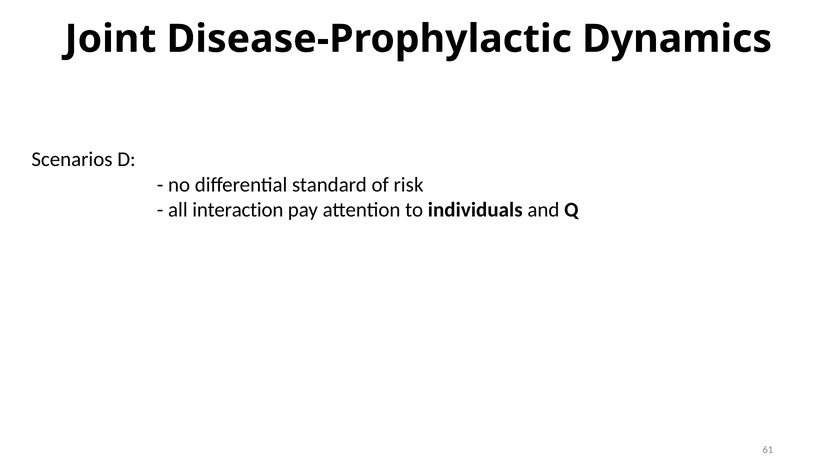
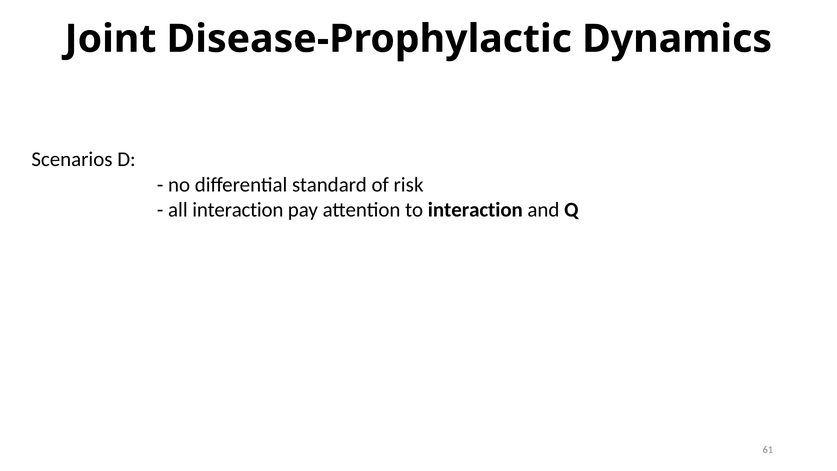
to individuals: individuals -> interaction (475, 210)
